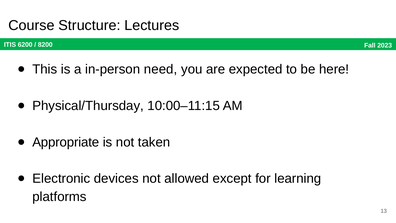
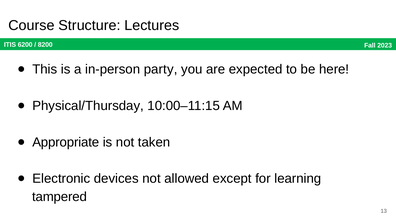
need: need -> party (161, 69)
platforms: platforms -> tampered (60, 197)
